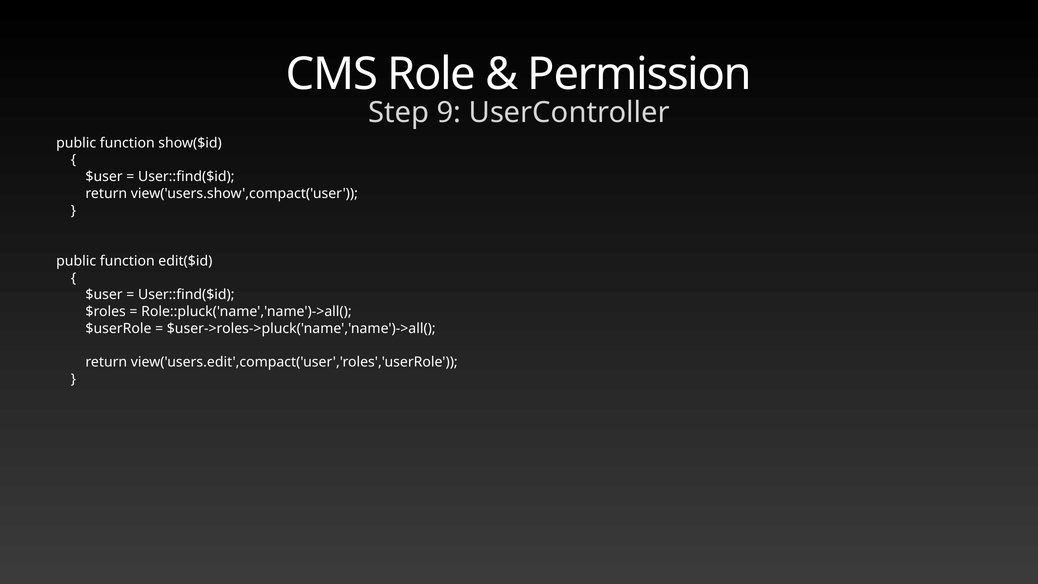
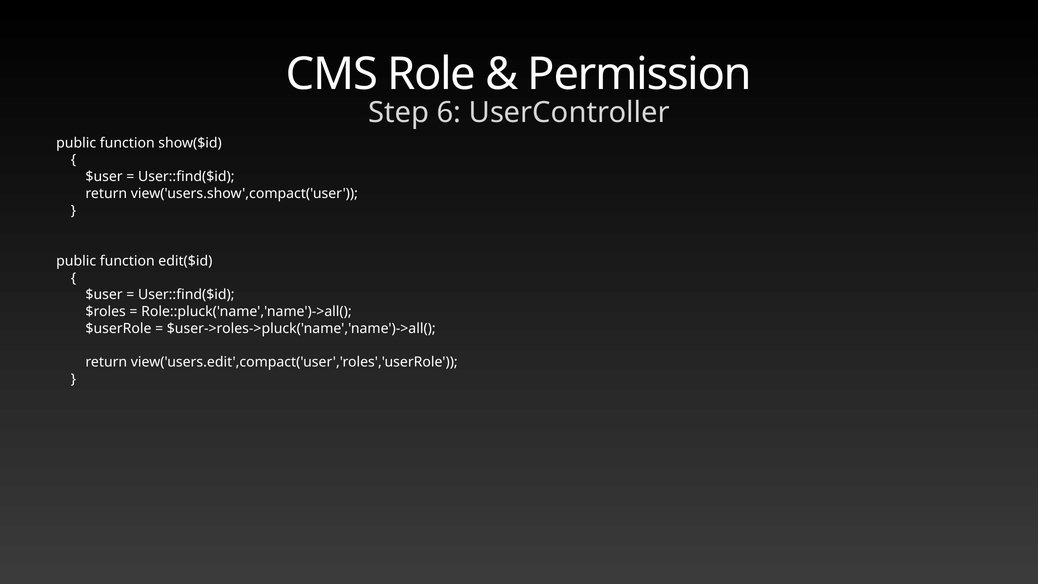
9: 9 -> 6 (449, 113)
